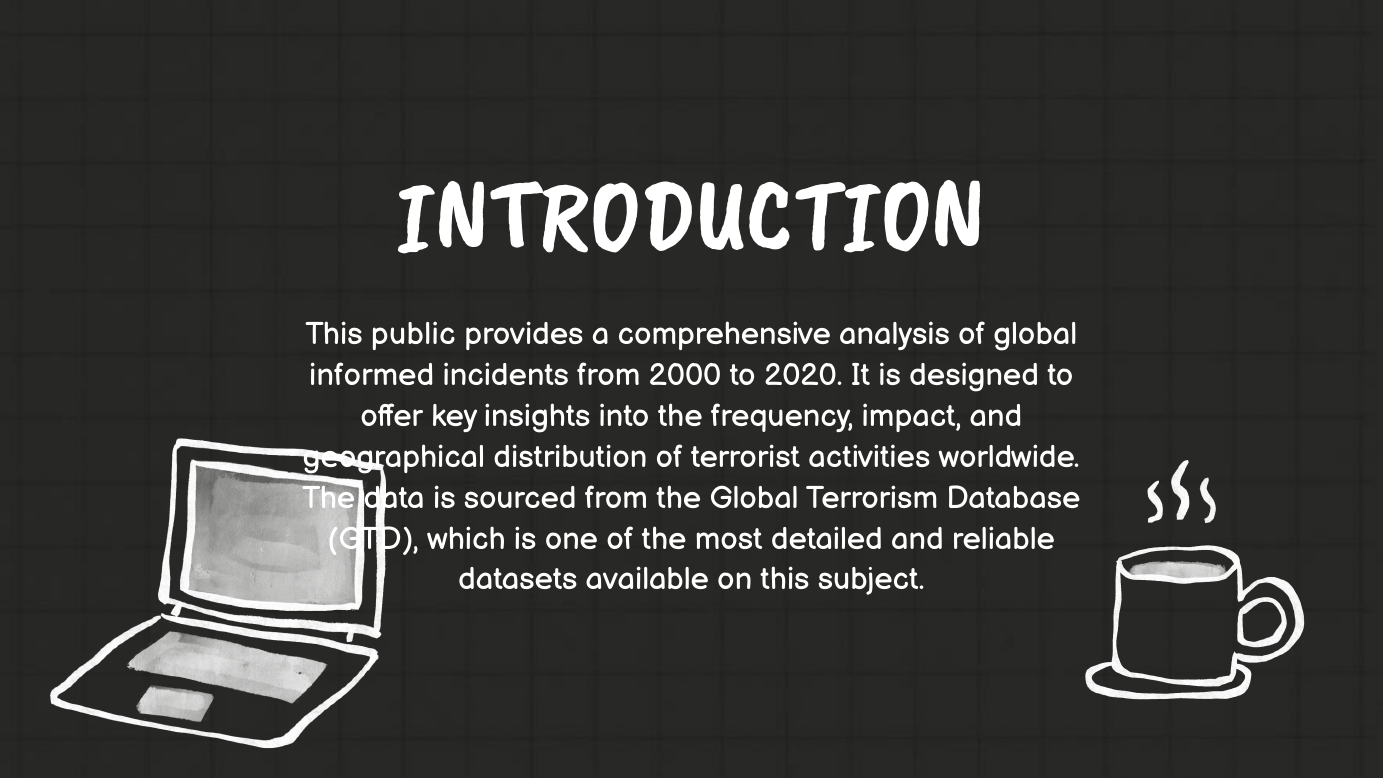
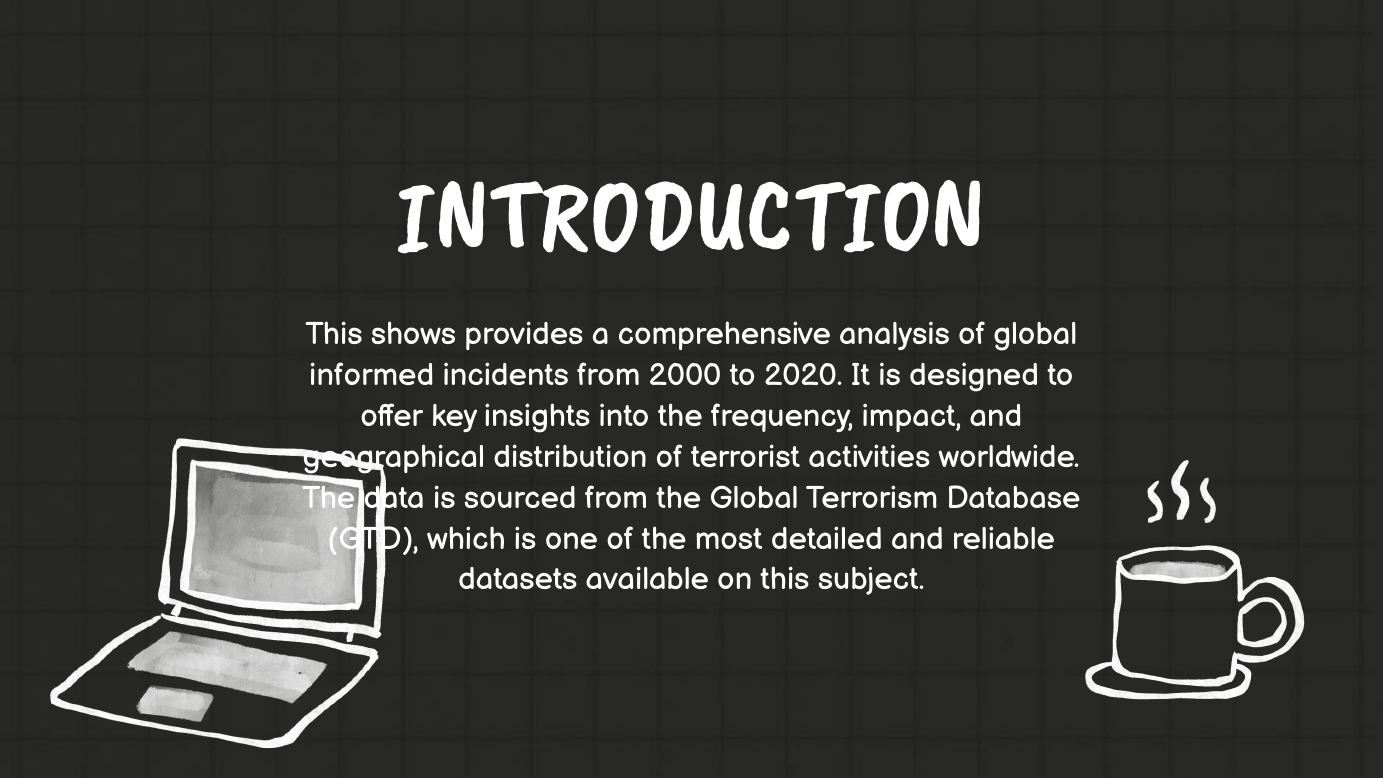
public: public -> shows (414, 335)
